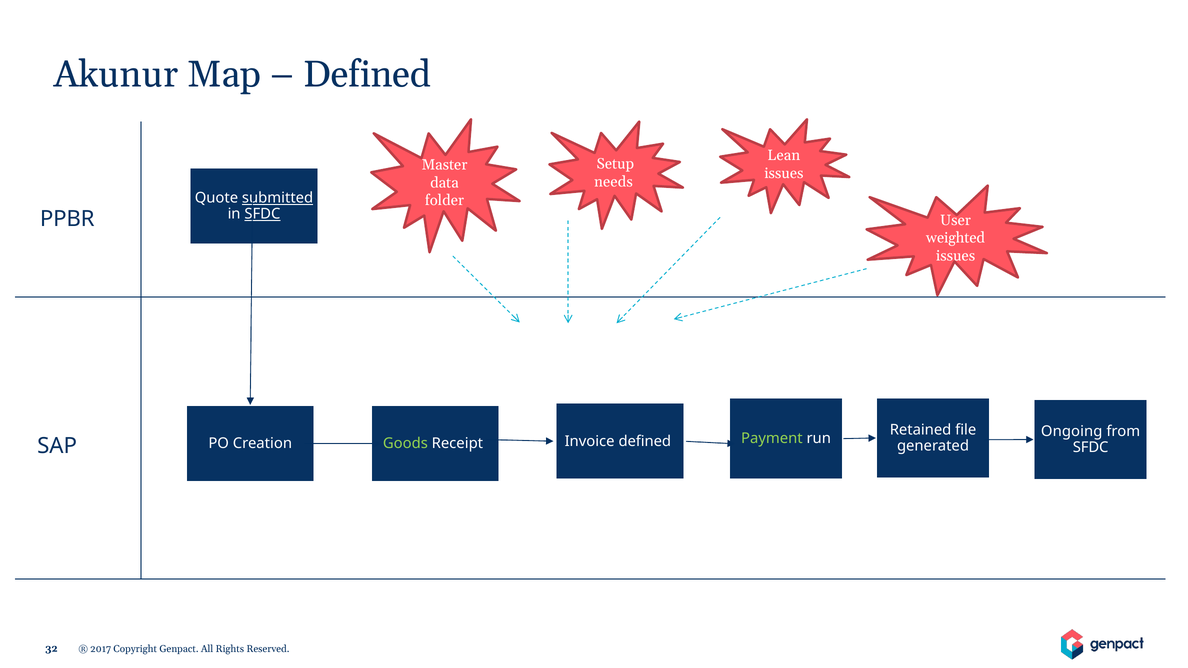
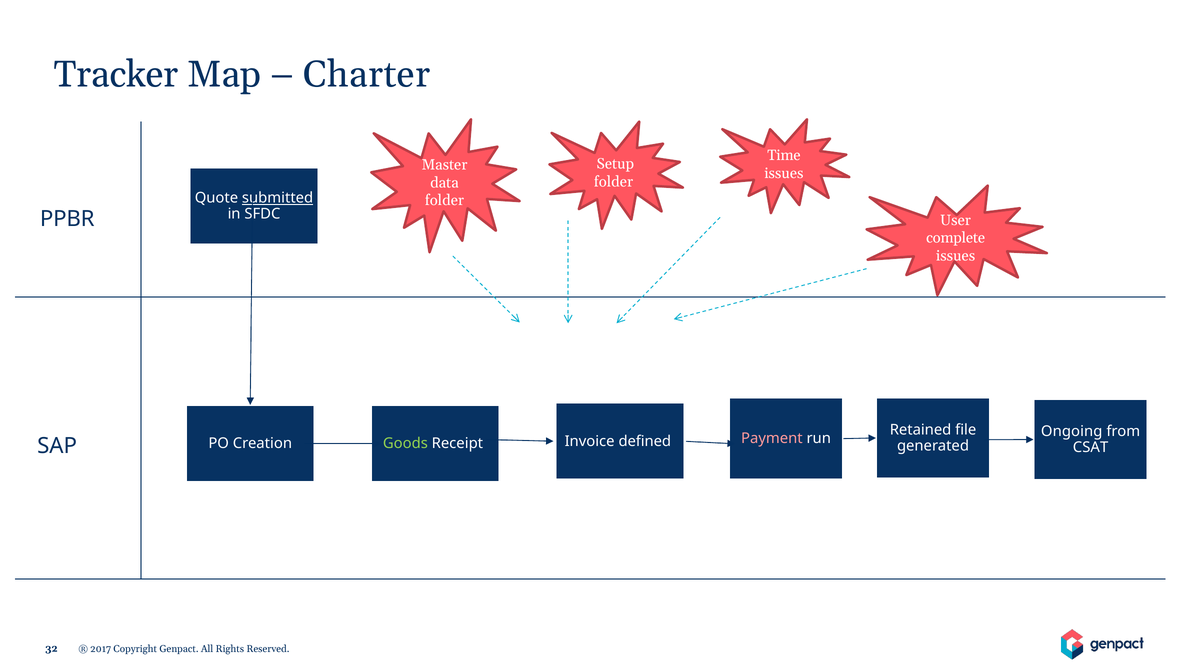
Akunur: Akunur -> Tracker (116, 75)
Defined: Defined -> Charter (367, 75)
Lean: Lean -> Time (784, 155)
needs: needs -> folder (614, 182)
SFDC underline: present -> none (262, 214)
weighted: weighted -> complete (956, 238)
Payment colour: light green -> pink (772, 439)
SFDC: SFDC -> CSAT (1091, 448)
